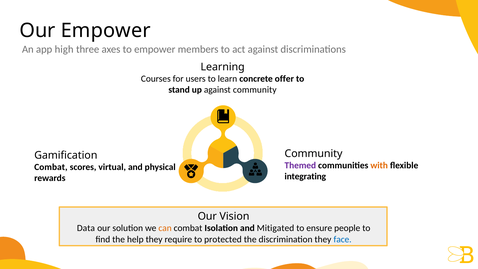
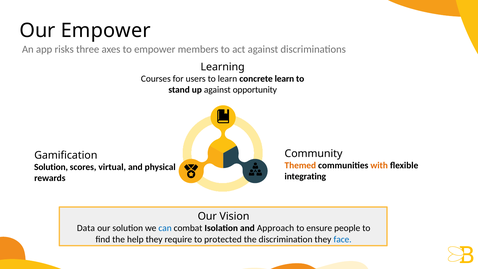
high: high -> risks (64, 49)
concrete offer: offer -> learn (284, 79)
against community: community -> opportunity (255, 90)
Themed colour: purple -> orange (300, 165)
Combat: Combat -> Solution (51, 167)
can colour: orange -> blue (165, 228)
Mitigated: Mitigated -> Approach (276, 228)
